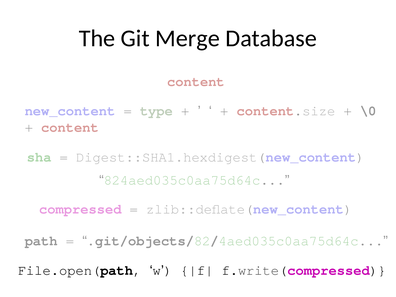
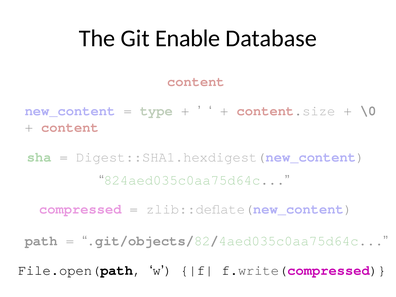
Merge: Merge -> Enable (188, 38)
